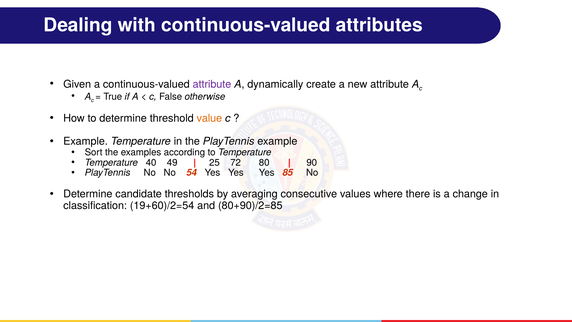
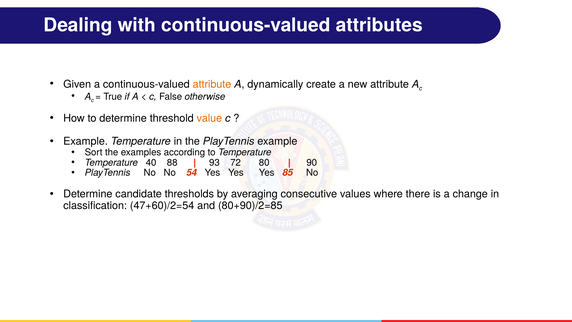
attribute colour: purple -> orange (212, 84)
49: 49 -> 88 (172, 162)
25: 25 -> 93 (214, 162)
19+60)/2=54: 19+60)/2=54 -> 47+60)/2=54 (162, 205)
